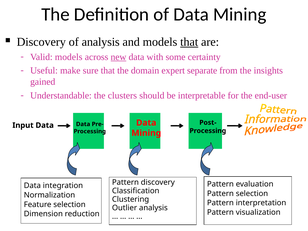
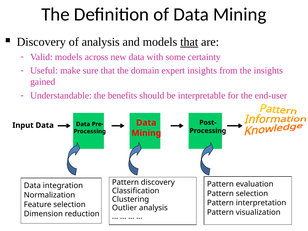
new underline: present -> none (118, 57)
expert separate: separate -> insights (202, 71)
clusters: clusters -> benefits (122, 96)
